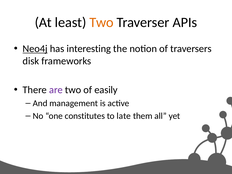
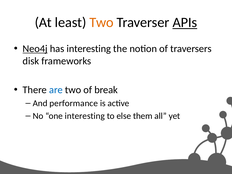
APIs underline: none -> present (185, 22)
are colour: purple -> blue (56, 90)
easily: easily -> break (106, 90)
management: management -> performance (74, 103)
one constitutes: constitutes -> interesting (85, 116)
late: late -> else (124, 116)
